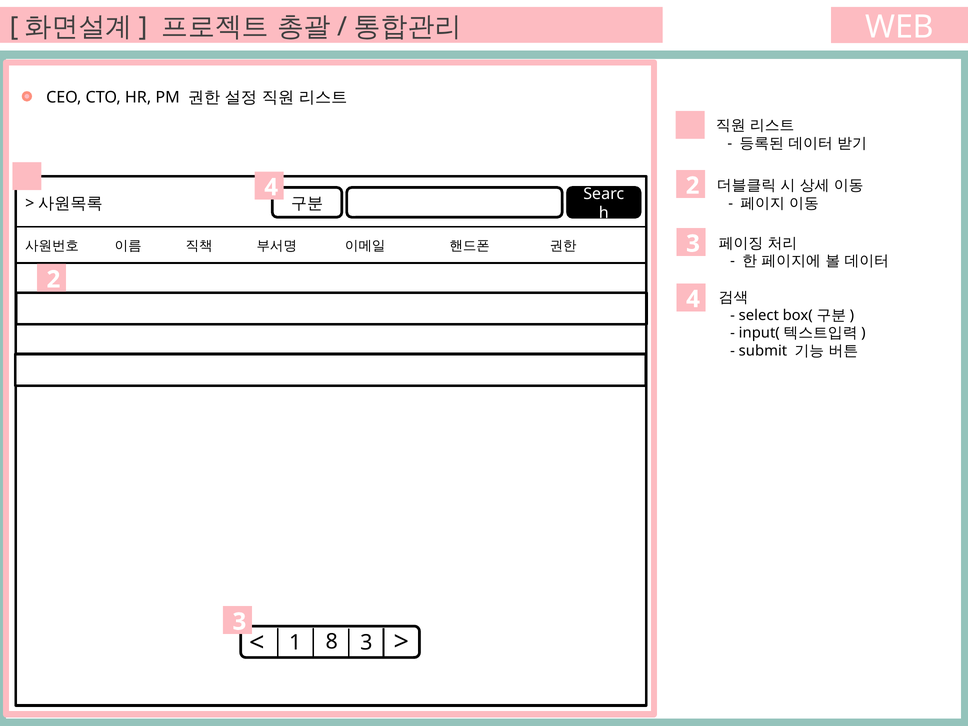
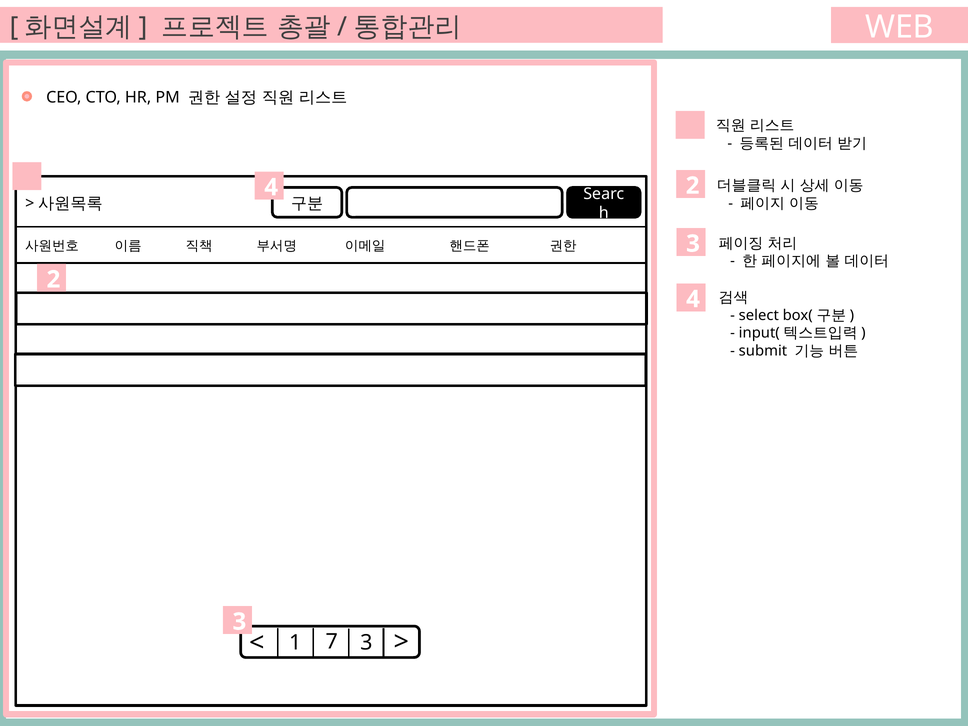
8: 8 -> 7 (332, 642)
